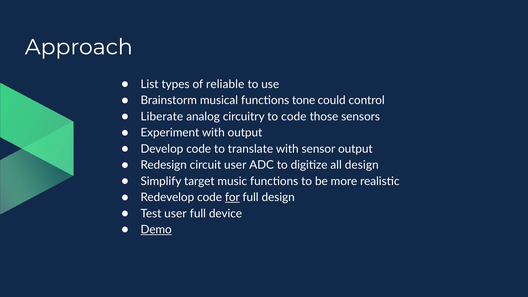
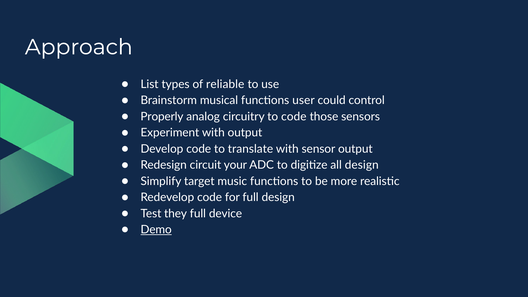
tone: tone -> user (304, 100)
Liberate: Liberate -> Properly (162, 117)
circuit user: user -> your (235, 165)
for underline: present -> none (232, 197)
Test user: user -> they (176, 214)
